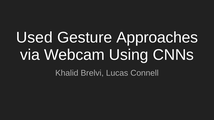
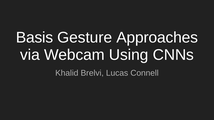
Used: Used -> Basis (35, 38)
